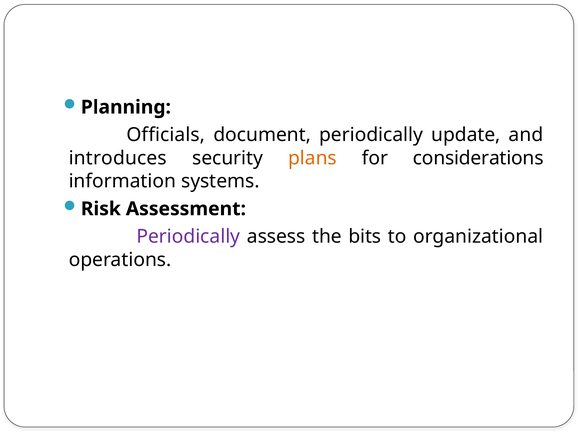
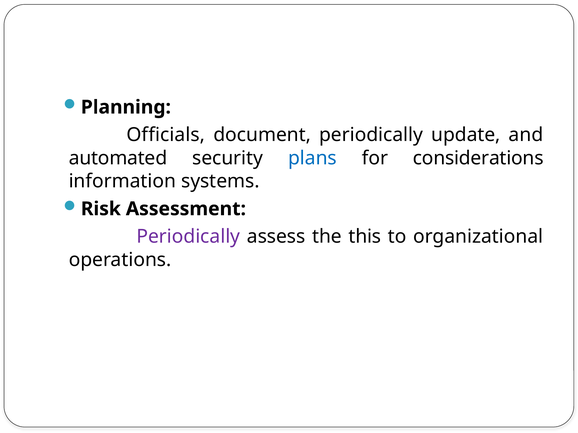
introduces: introduces -> automated (118, 158)
plans colour: orange -> blue (312, 158)
bits: bits -> this (365, 237)
